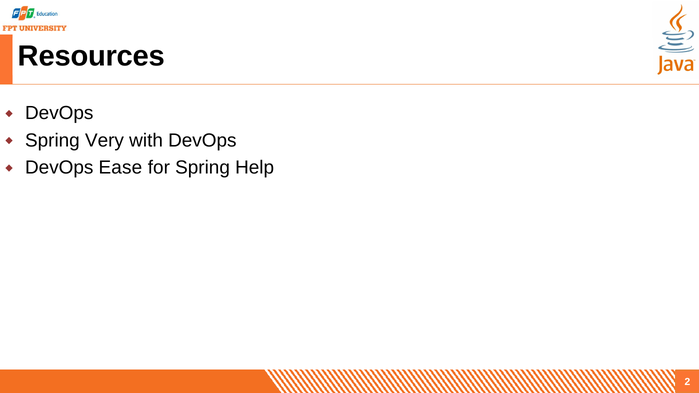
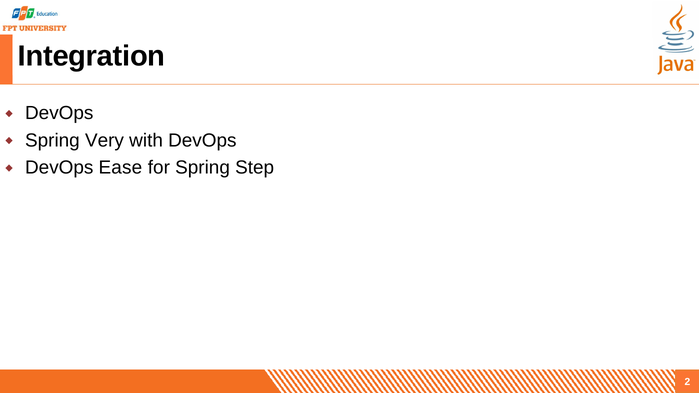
Resources: Resources -> Integration (92, 56)
Help: Help -> Step (255, 168)
